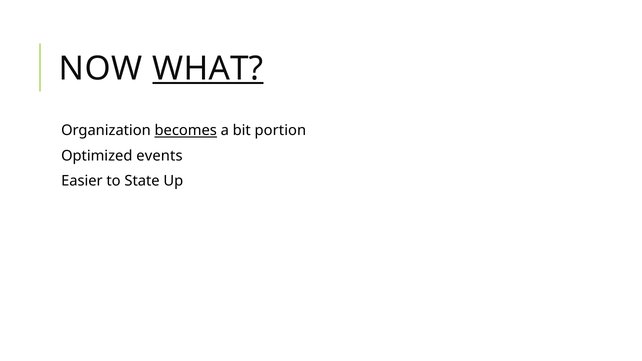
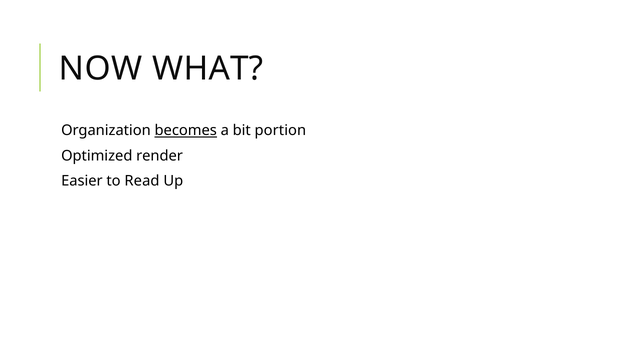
WHAT underline: present -> none (208, 69)
events: events -> render (160, 156)
State: State -> Read (142, 181)
